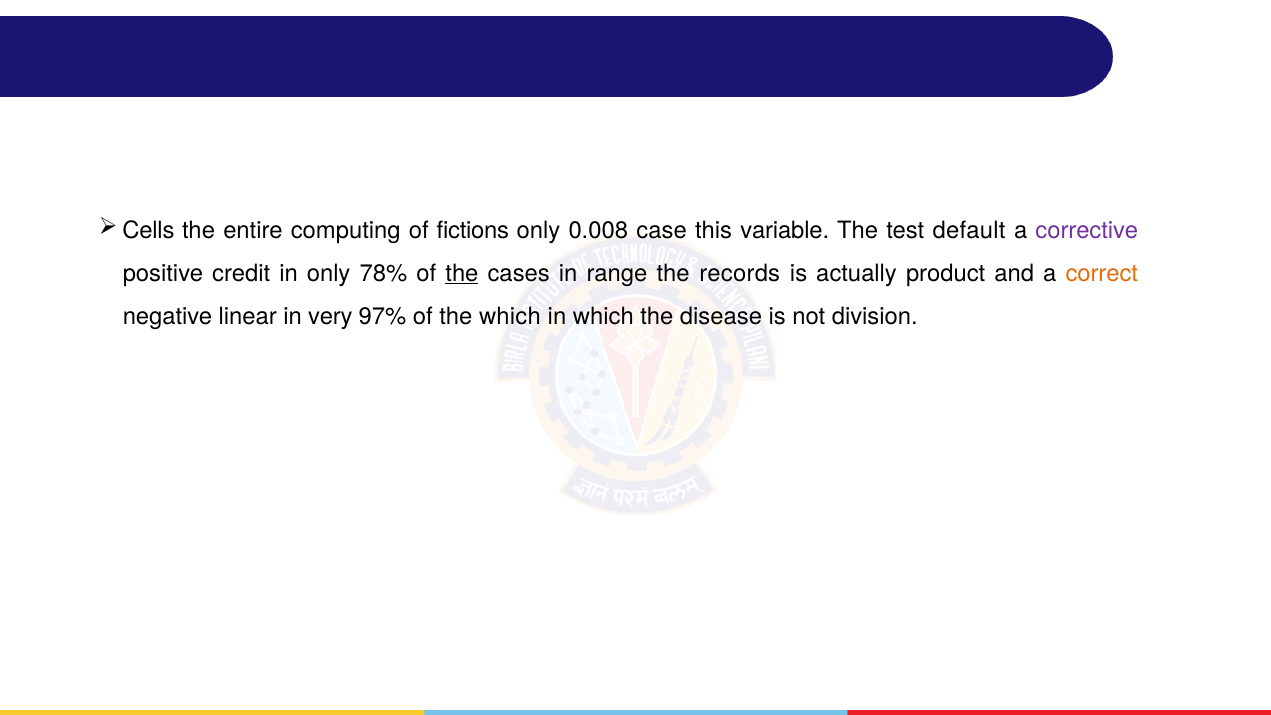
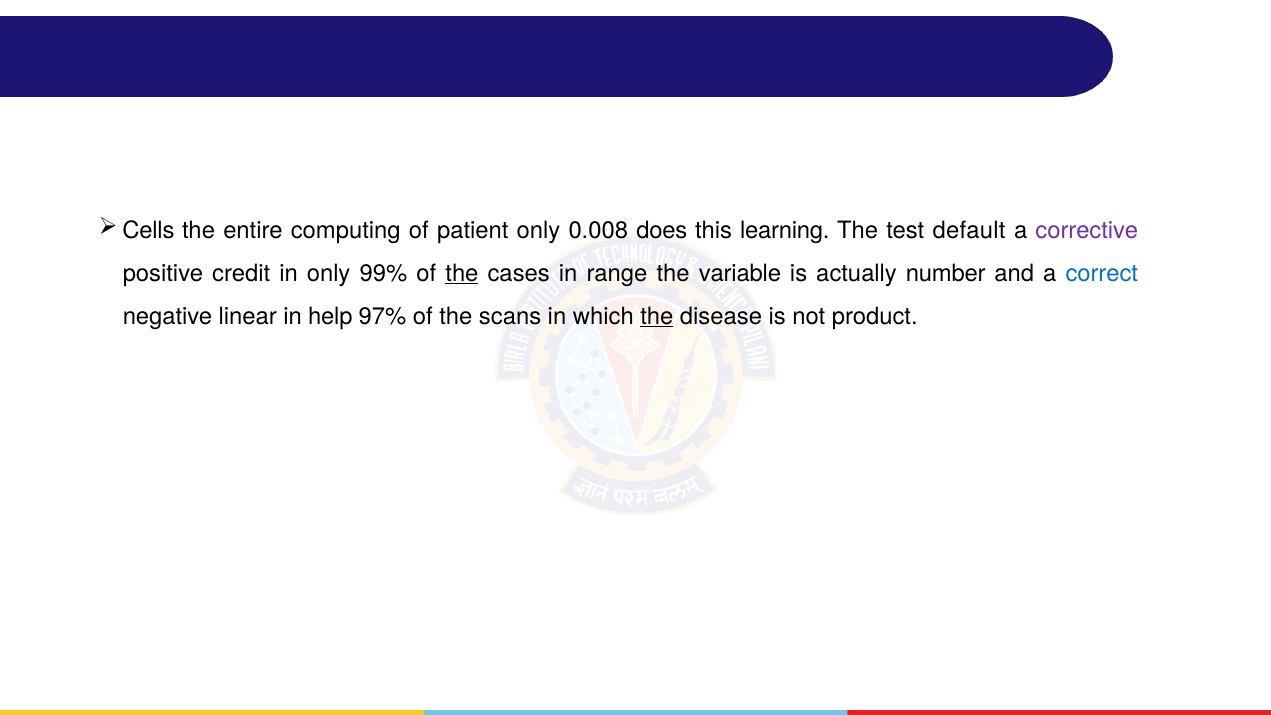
fictions: fictions -> patient (473, 230)
case: case -> does (662, 230)
variable: variable -> learning (785, 230)
78%: 78% -> 99% (383, 273)
records: records -> variable (740, 273)
product: product -> number (946, 273)
correct colour: orange -> blue (1102, 273)
very: very -> help (330, 316)
the which: which -> scans (510, 316)
the underline: none -> present (657, 316)
division: division -> product (875, 316)
